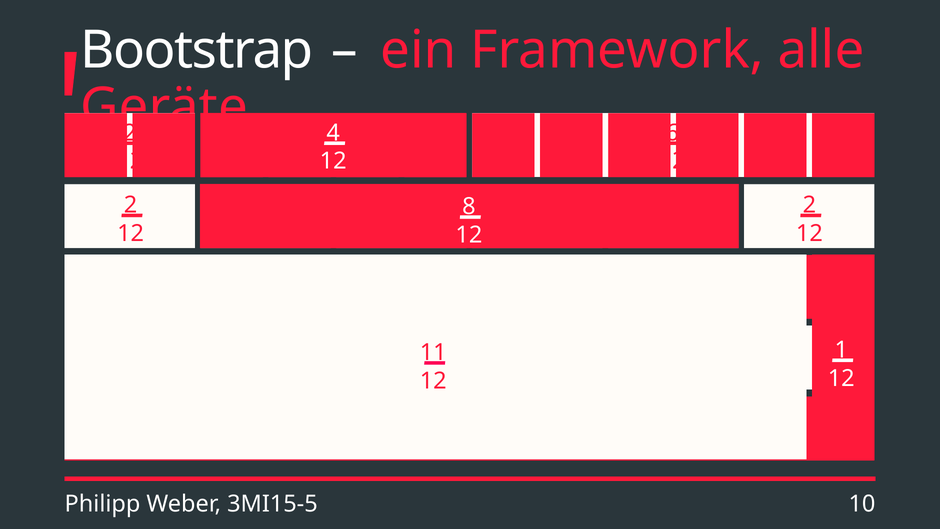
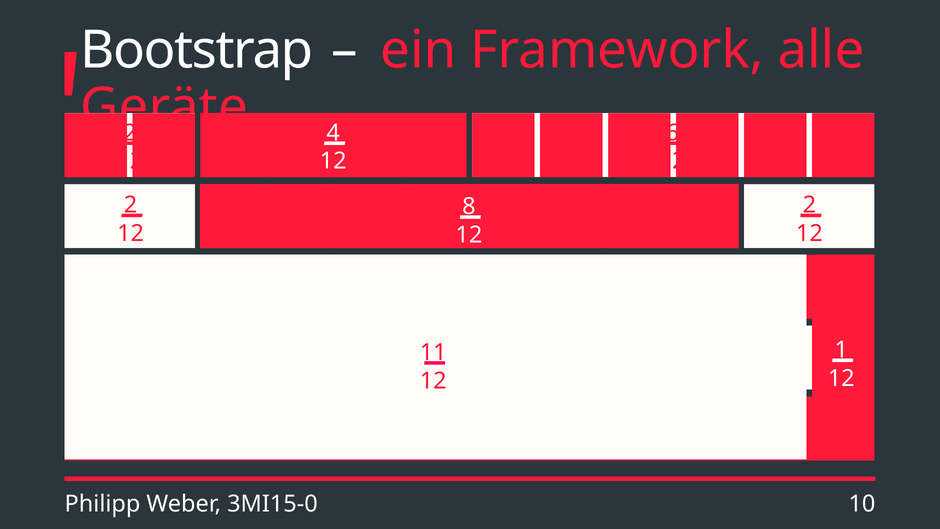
3MI15-5: 3MI15-5 -> 3MI15-0 (272, 504)
